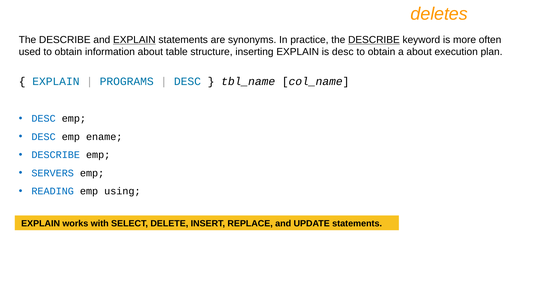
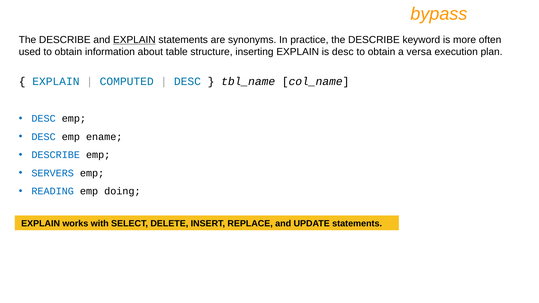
deletes: deletes -> bypass (439, 14)
DESCRIBE underline: present -> none (374, 40)
a about: about -> versa (419, 52)
PROGRAMS: PROGRAMS -> COMPUTED (127, 82)
using: using -> doing (122, 191)
